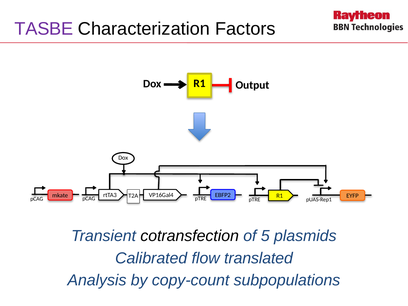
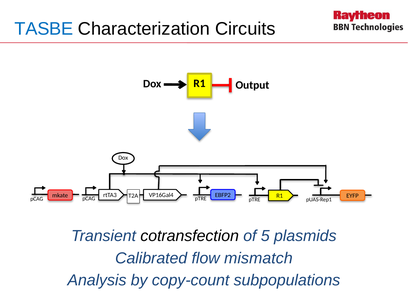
TASBE colour: purple -> blue (44, 29)
Factors: Factors -> Circuits (245, 29)
translated: translated -> mismatch (258, 258)
